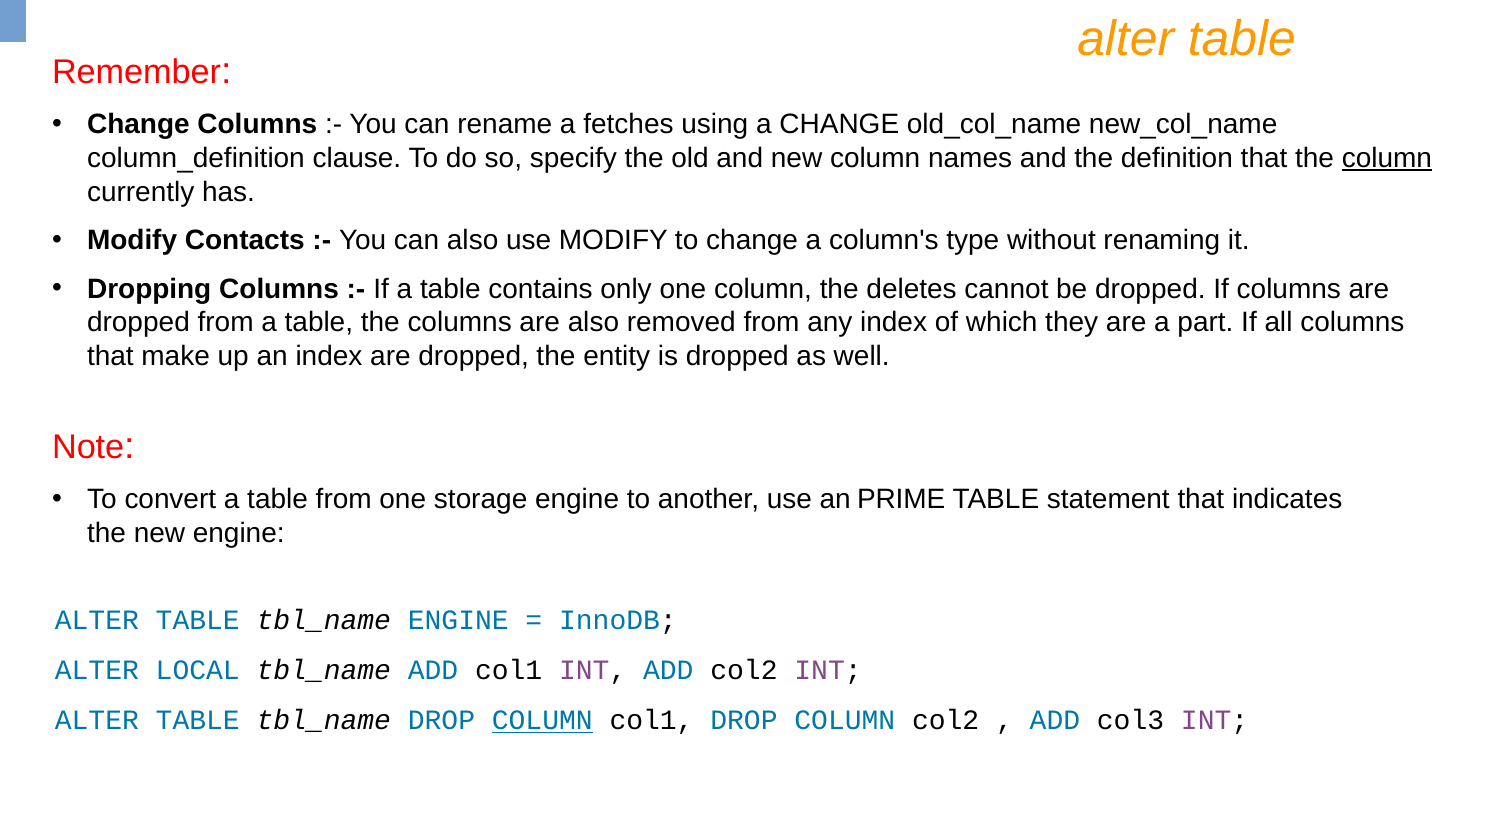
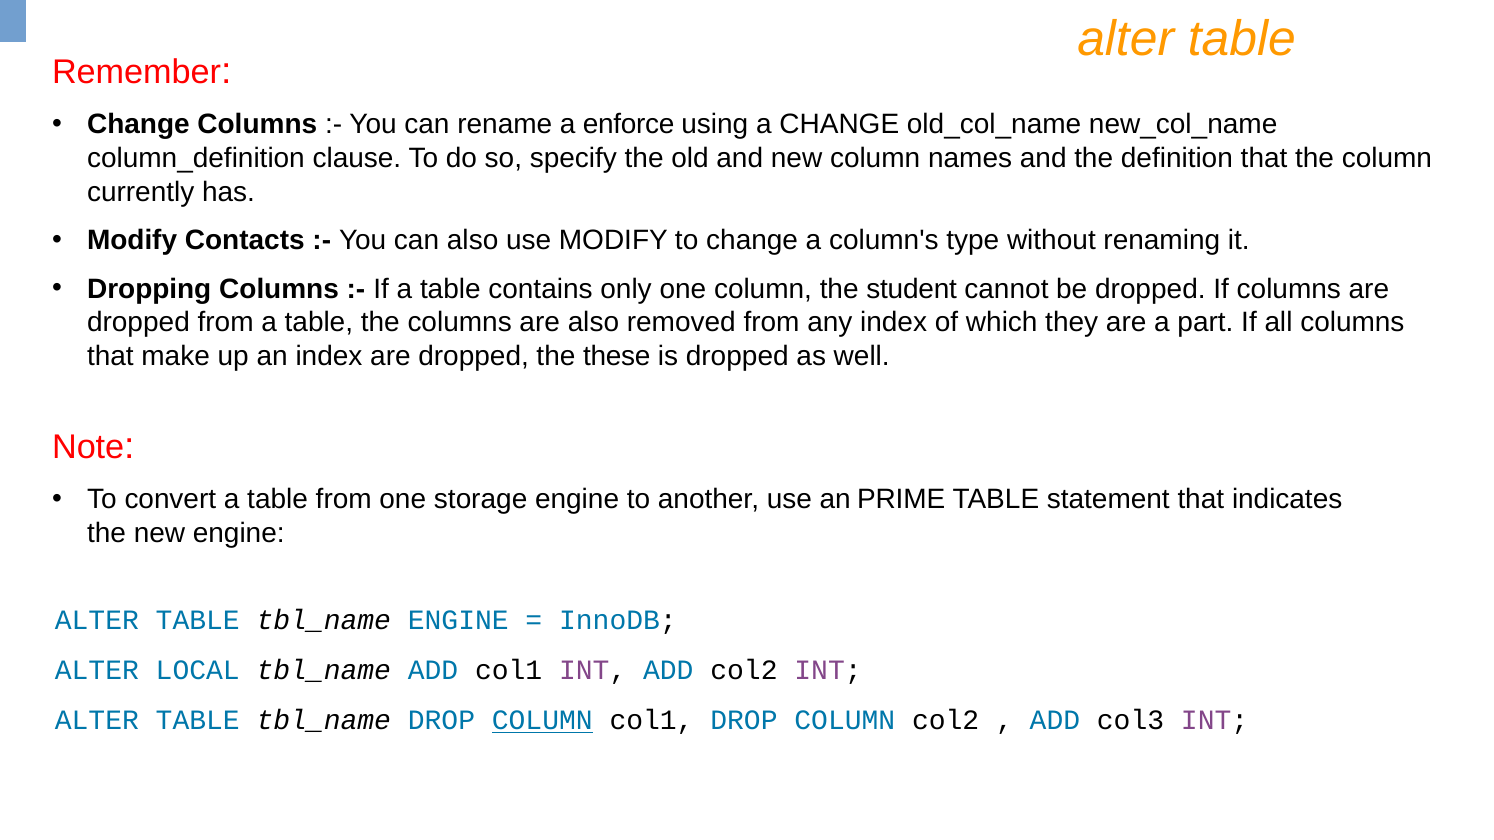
fetches: fetches -> enforce (629, 125)
column underline: present -> none (1387, 158)
deletes: deletes -> student (912, 289)
entity: entity -> these (617, 356)
